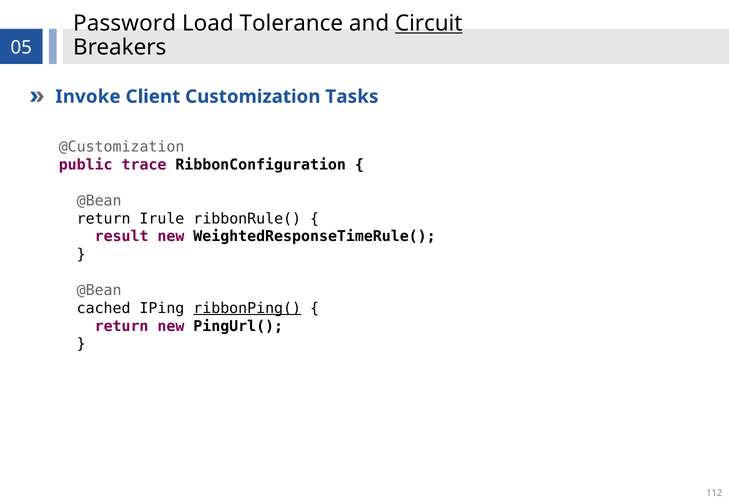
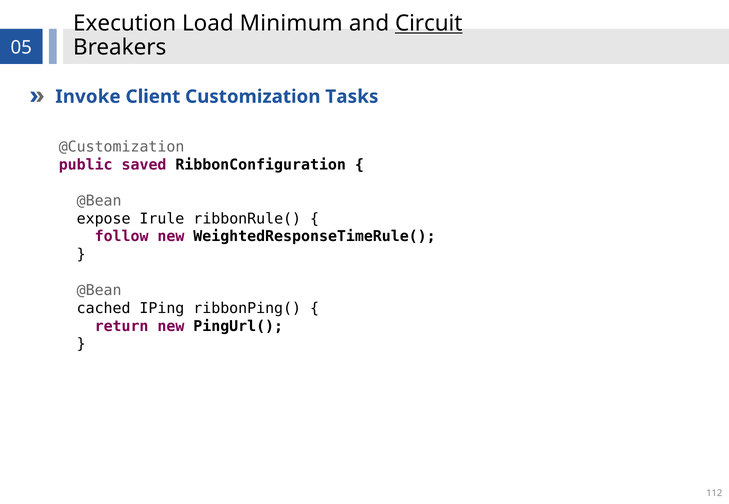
Password: Password -> Execution (125, 23)
Tolerance: Tolerance -> Minimum (291, 23)
trace: trace -> saved (144, 165)
return: return -> expose (104, 219)
result: result -> follow (122, 237)
ribbonPing( underline: present -> none (247, 309)
